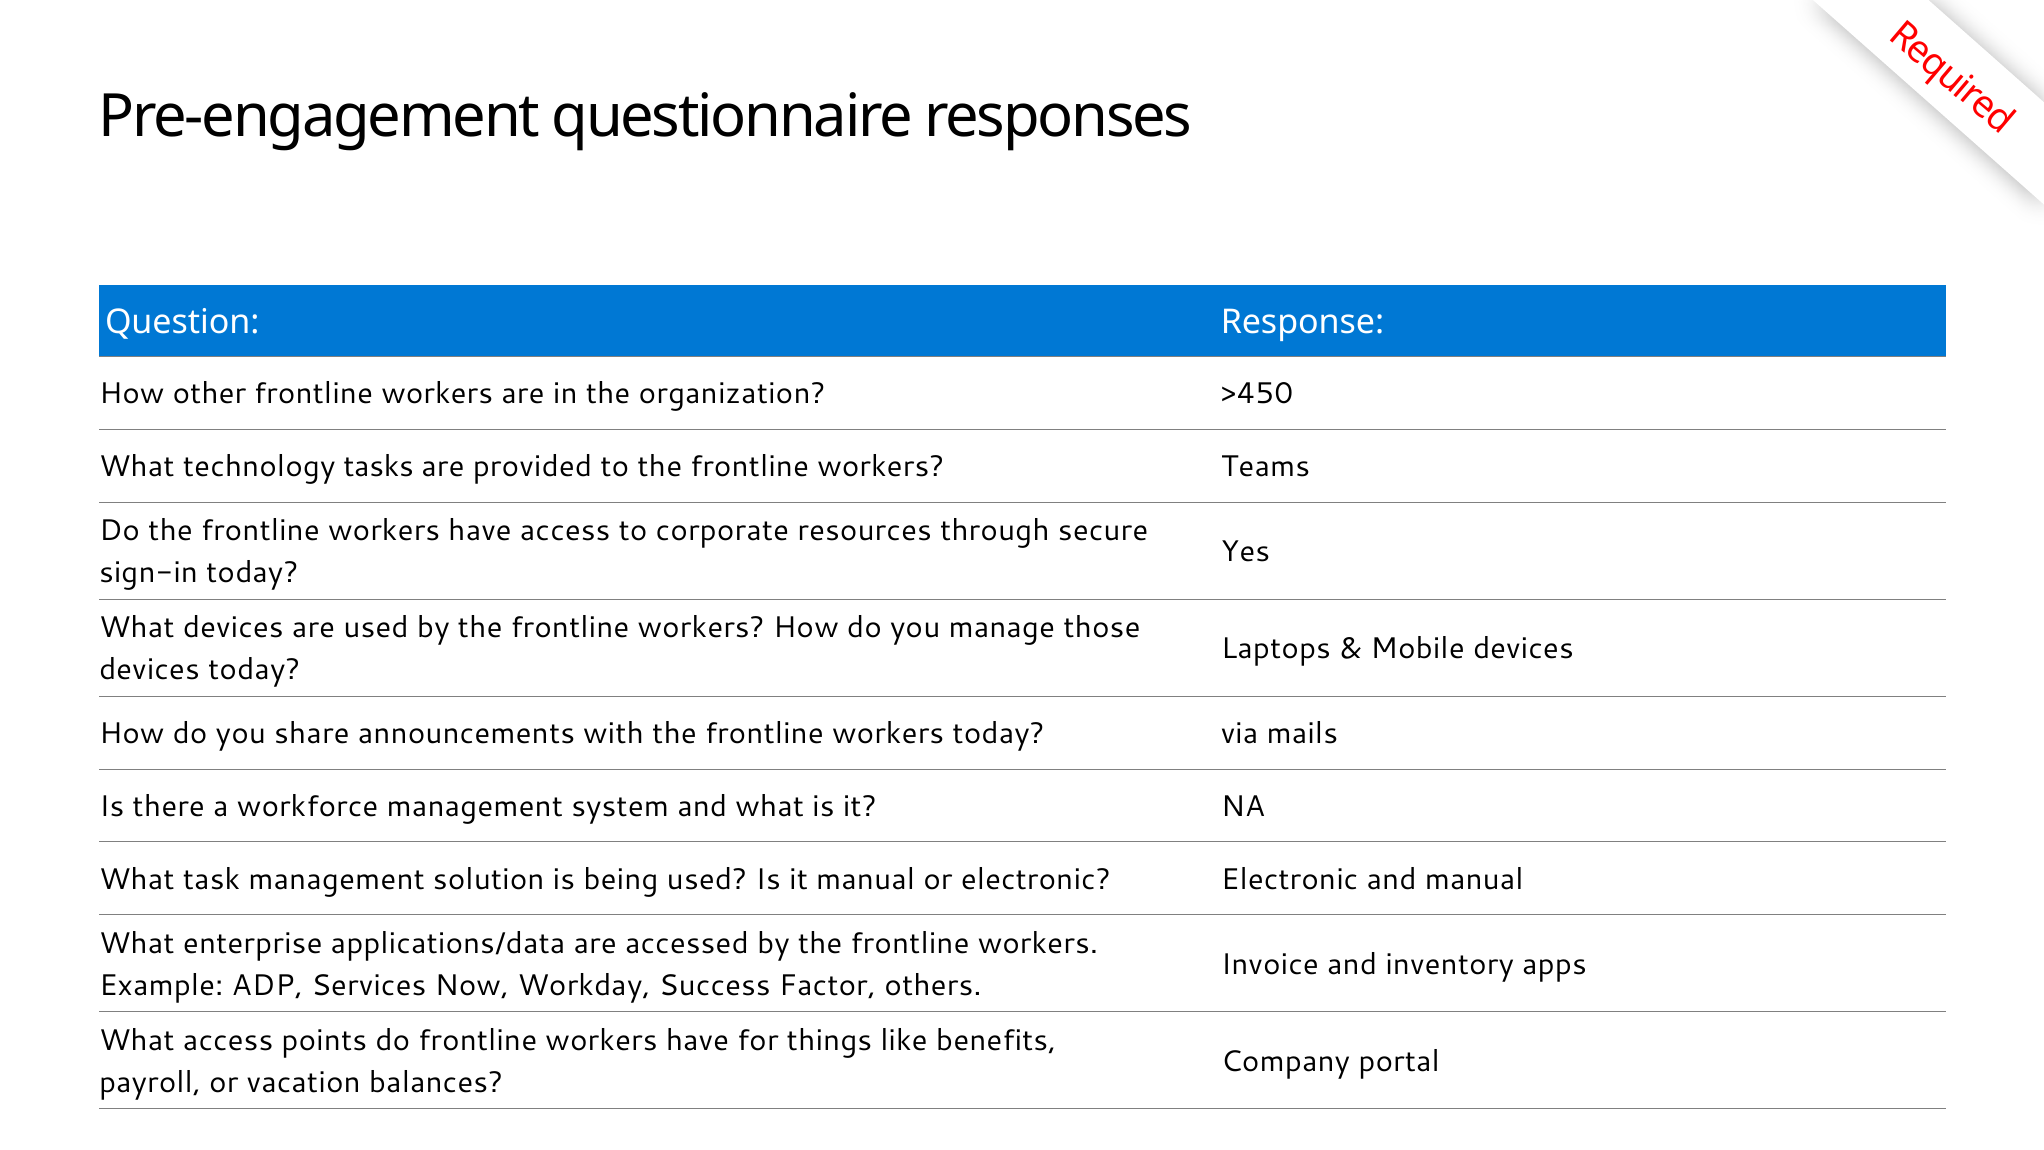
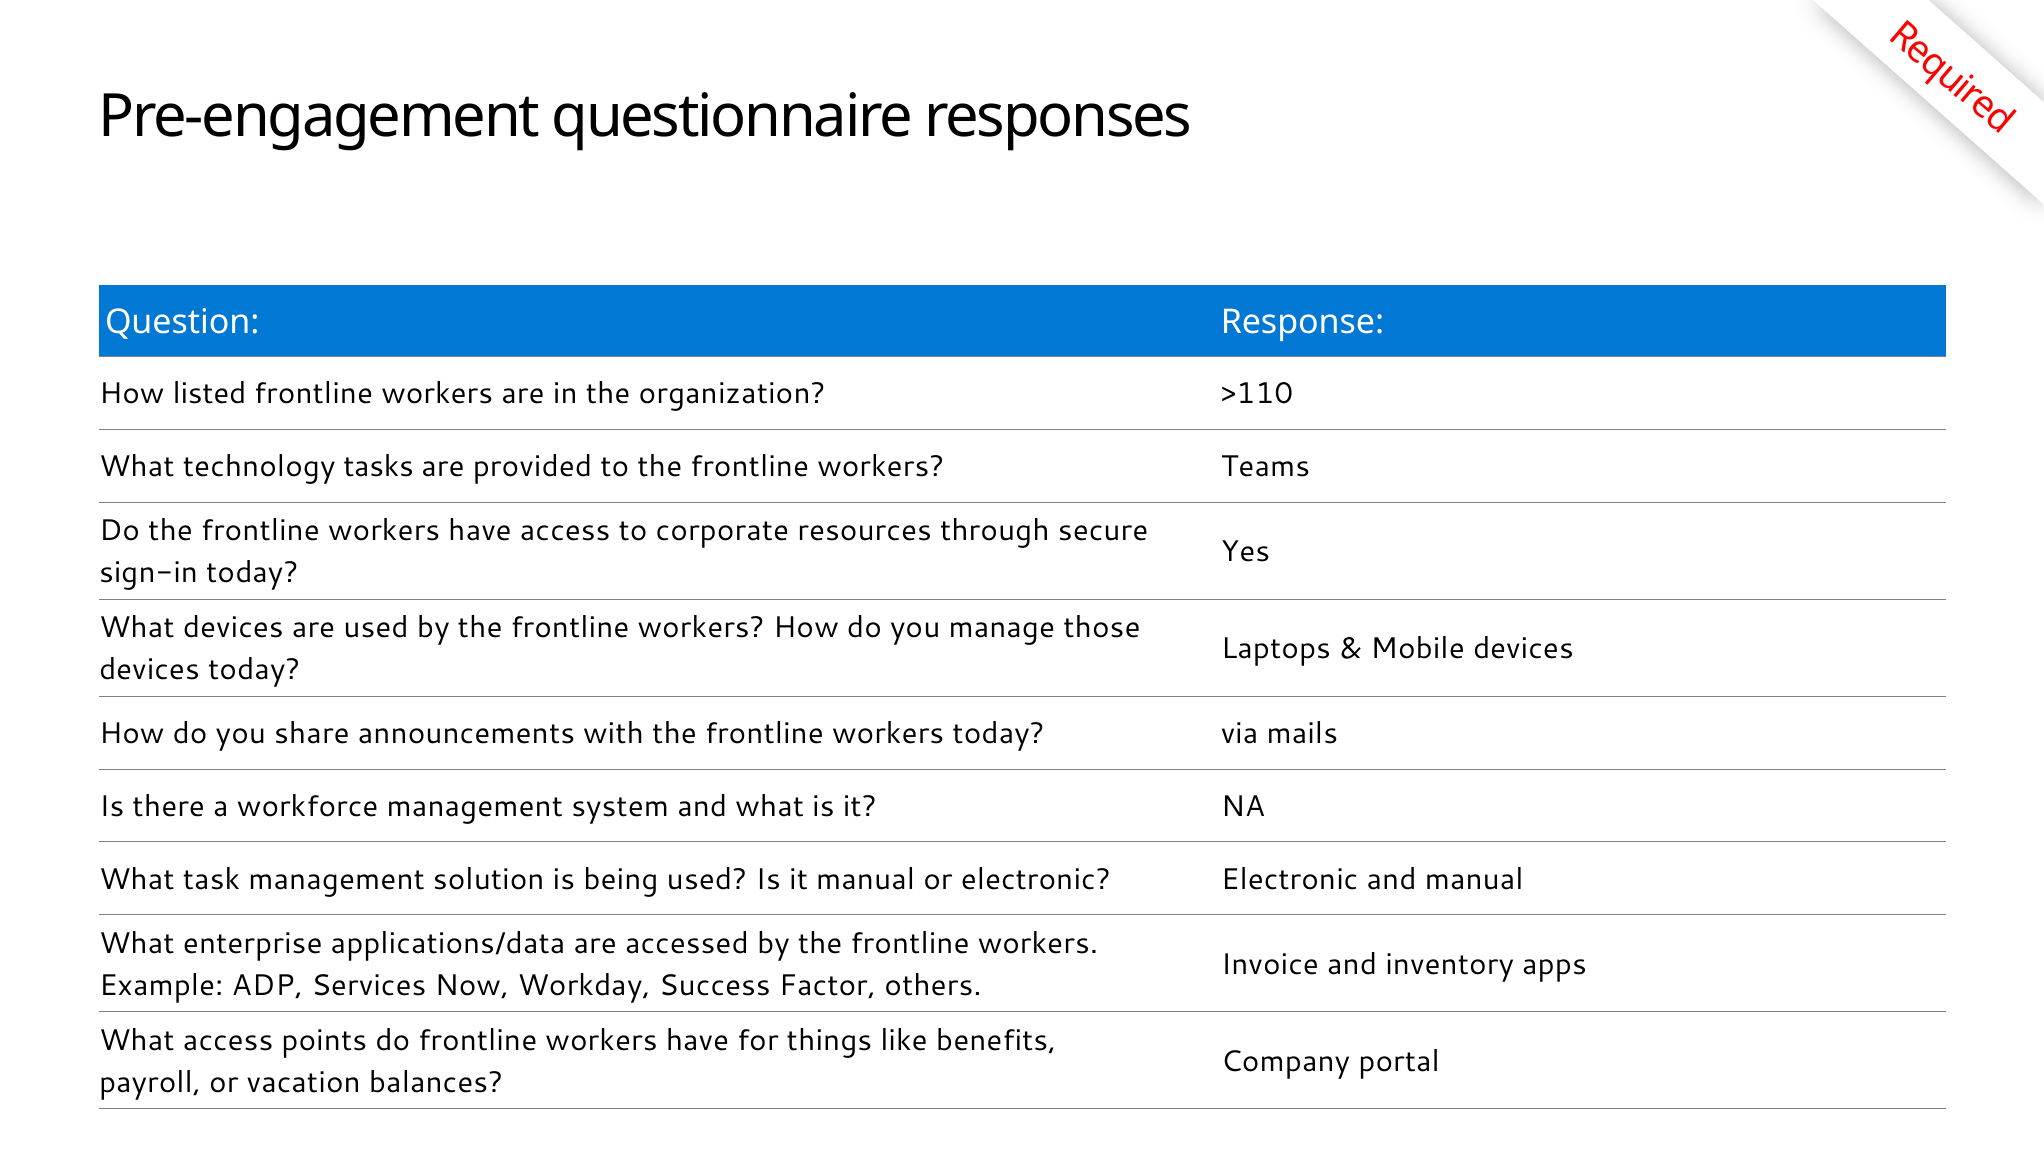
other: other -> listed (210, 394)
>450: >450 -> >110 (1257, 394)
